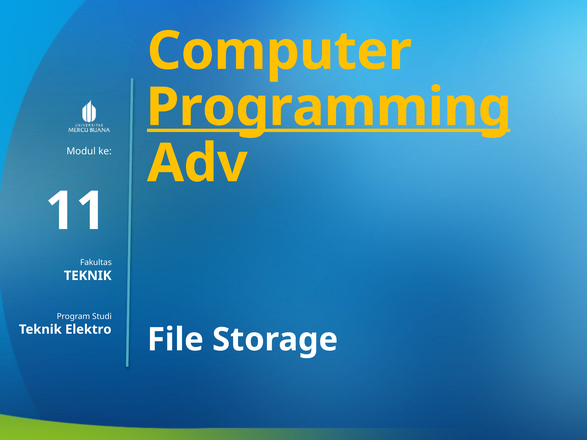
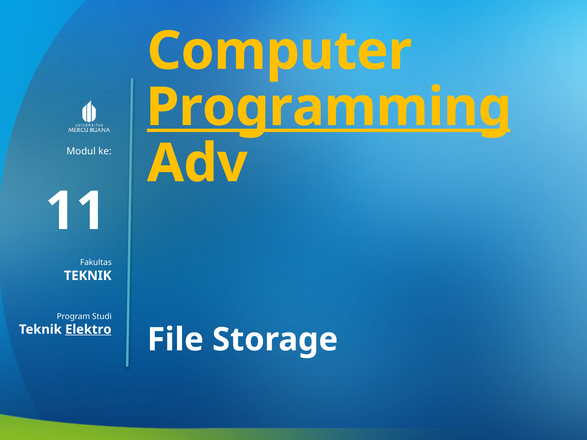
Elektro underline: none -> present (88, 330)
